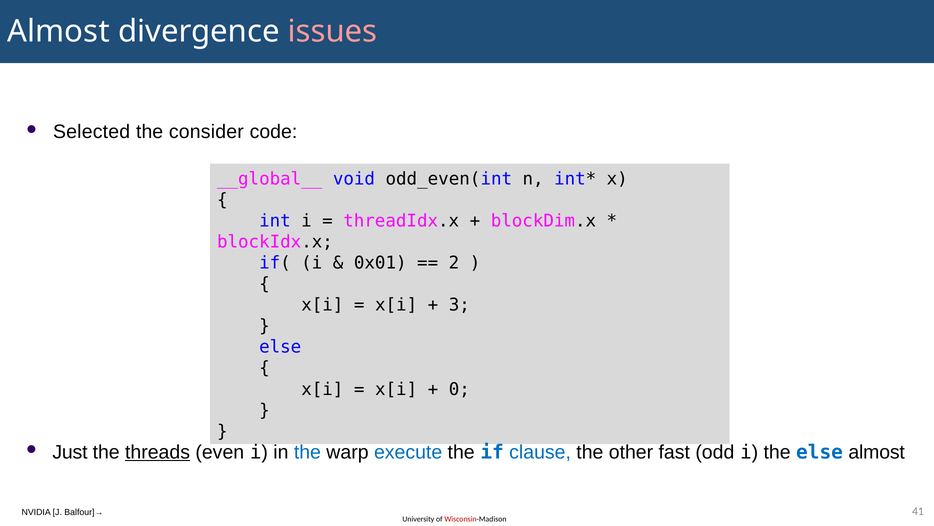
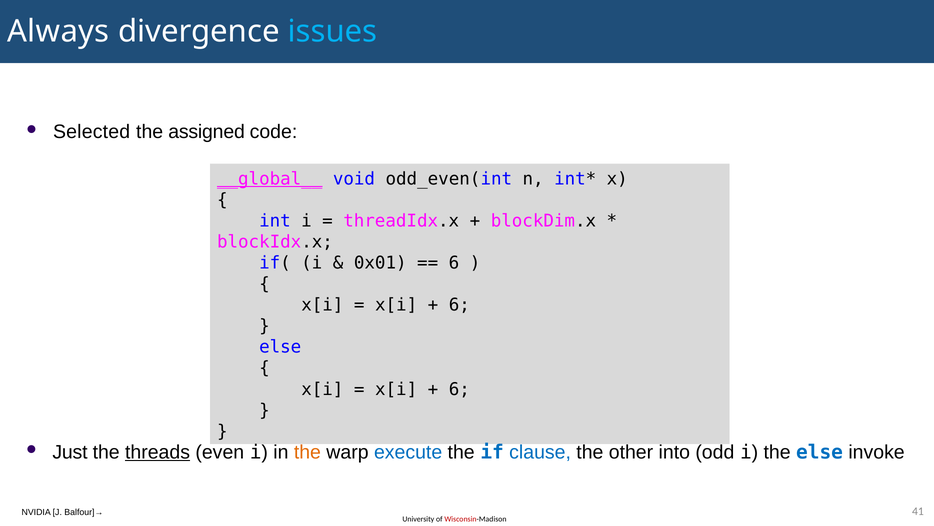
Almost: Almost -> Always (58, 31)
issues colour: pink -> light blue (333, 31)
consider: consider -> assigned (207, 132)
__global__ underline: none -> present (270, 179)
2: 2 -> 6 (454, 263)
3: 3 -> 6 (459, 305)
0: 0 -> 6 (459, 389)
the colour: blue -> orange (307, 452)
fast: fast -> into (674, 452)
else almost: almost -> invoke (877, 452)
